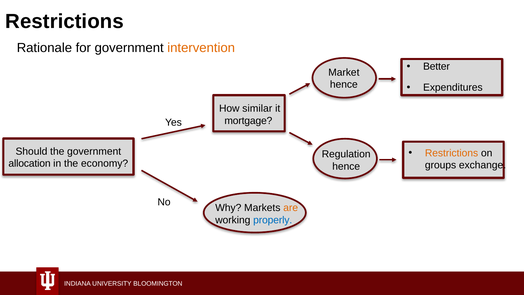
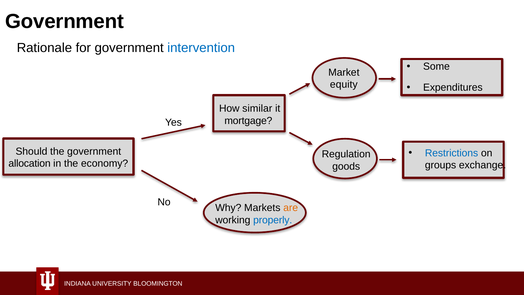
Restrictions: Restrictions -> Government (65, 21)
intervention colour: orange -> blue (201, 48)
Better: Better -> Some (436, 67)
hence: hence -> equity (344, 85)
Restrictions colour: orange -> blue (452, 153)
hence: hence -> goods (346, 166)
